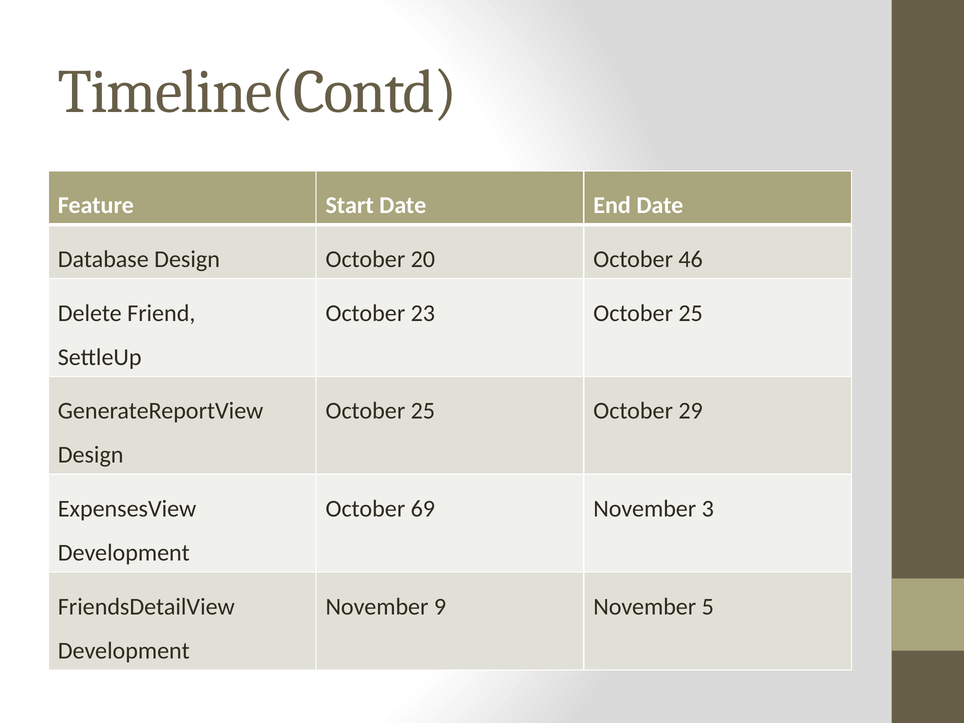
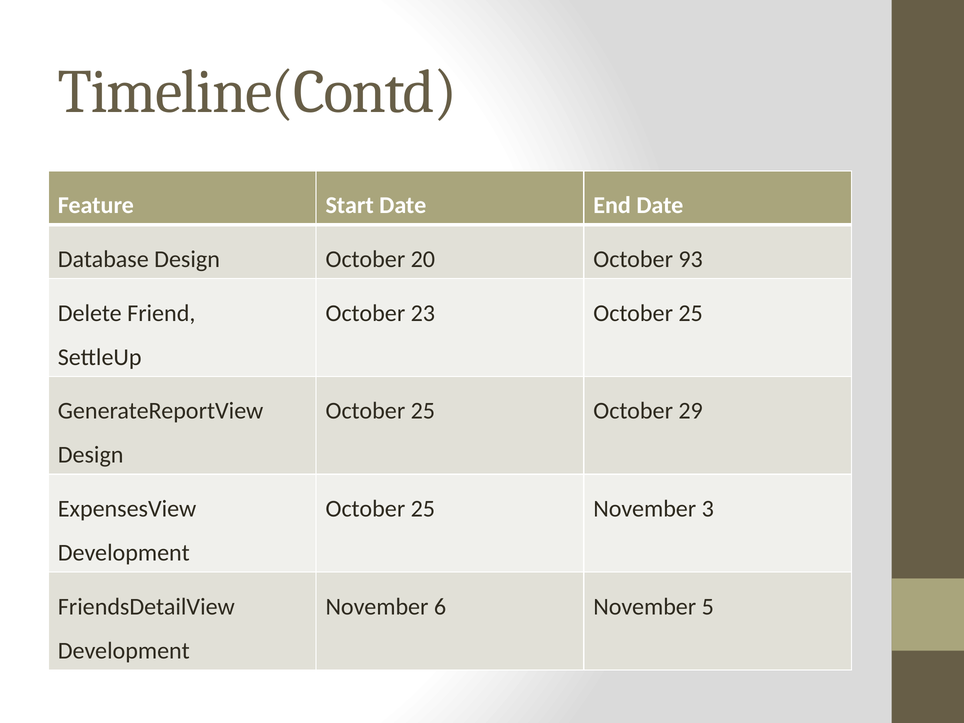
46: 46 -> 93 (691, 259)
69: 69 -> 25 (423, 509)
9: 9 -> 6 (440, 607)
